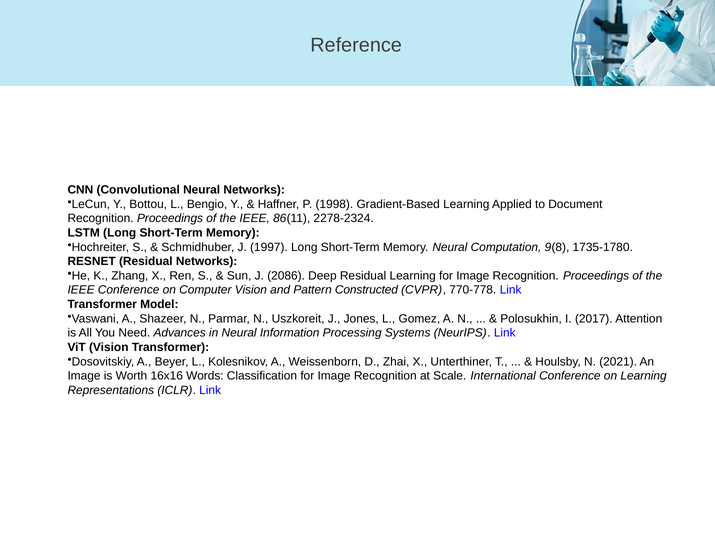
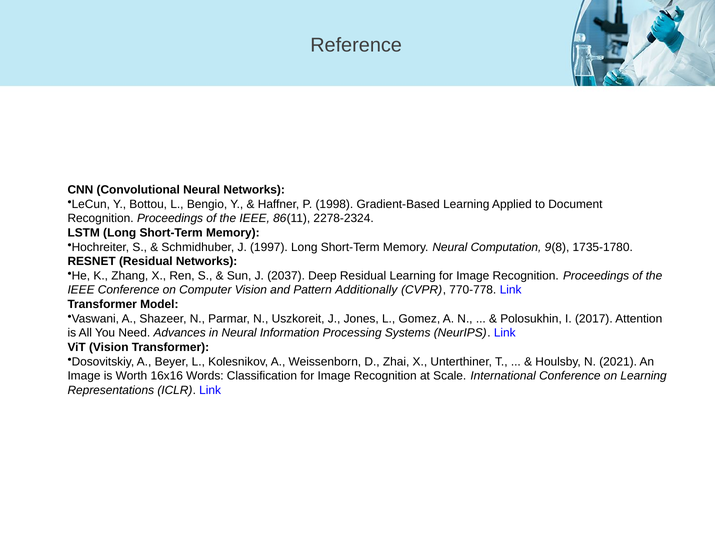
2086: 2086 -> 2037 (286, 275)
Constructed: Constructed -> Additionally (366, 290)
